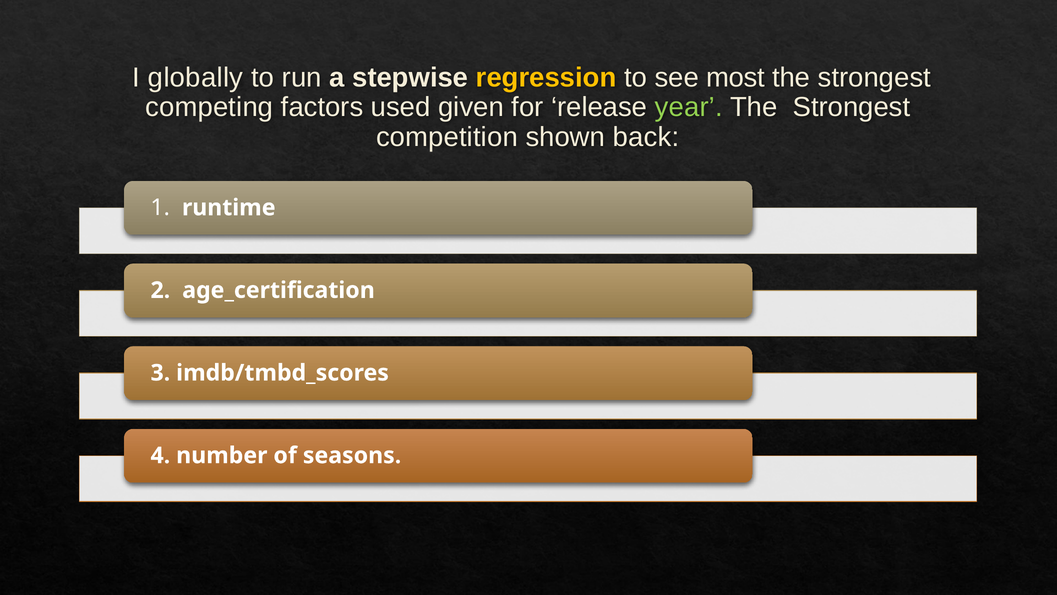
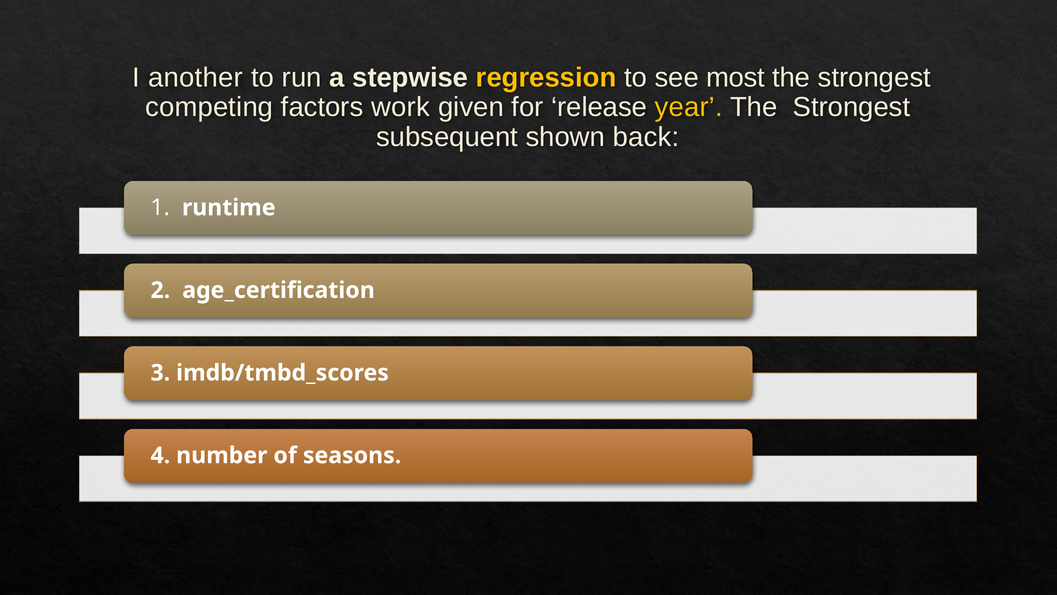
globally: globally -> another (196, 77)
used: used -> work (401, 107)
year colour: light green -> yellow (689, 107)
competition: competition -> subsequent (447, 137)
